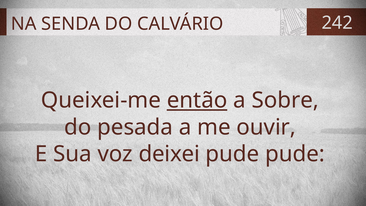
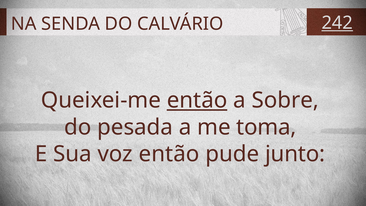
242 underline: none -> present (337, 23)
ouvir: ouvir -> toma (266, 127)
voz deixei: deixei -> então (169, 154)
pude pude: pude -> junto (295, 154)
